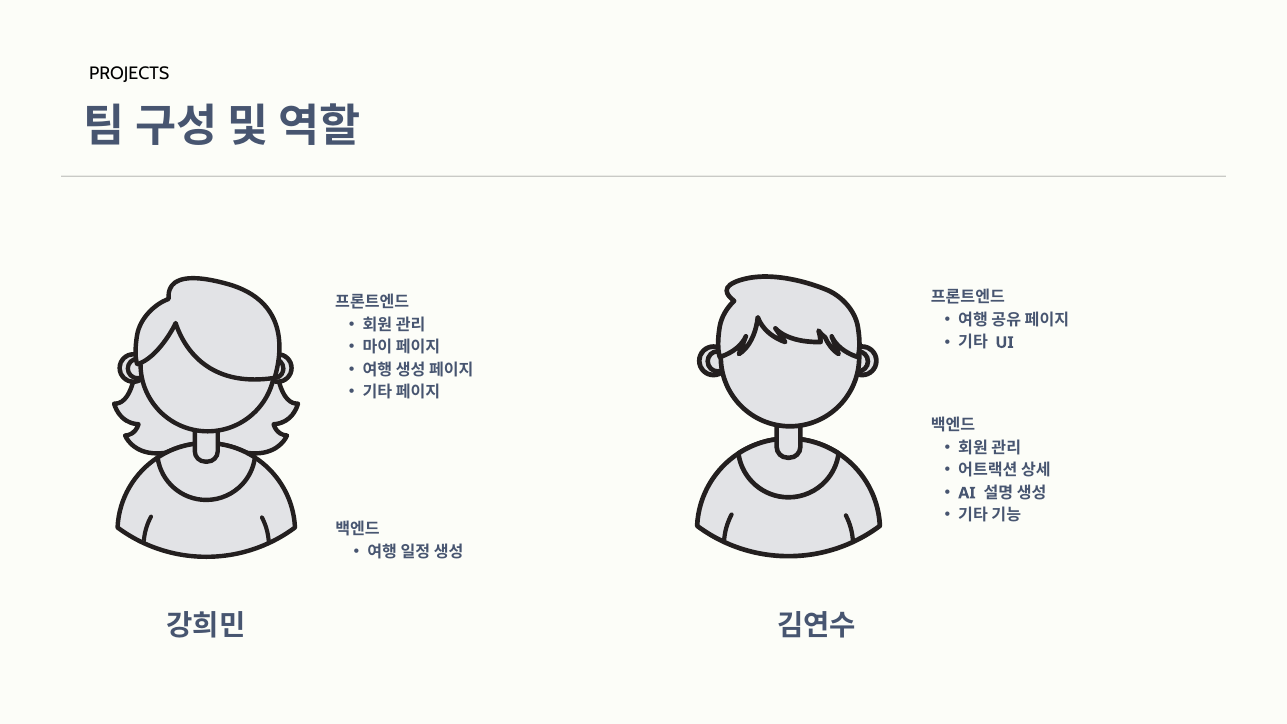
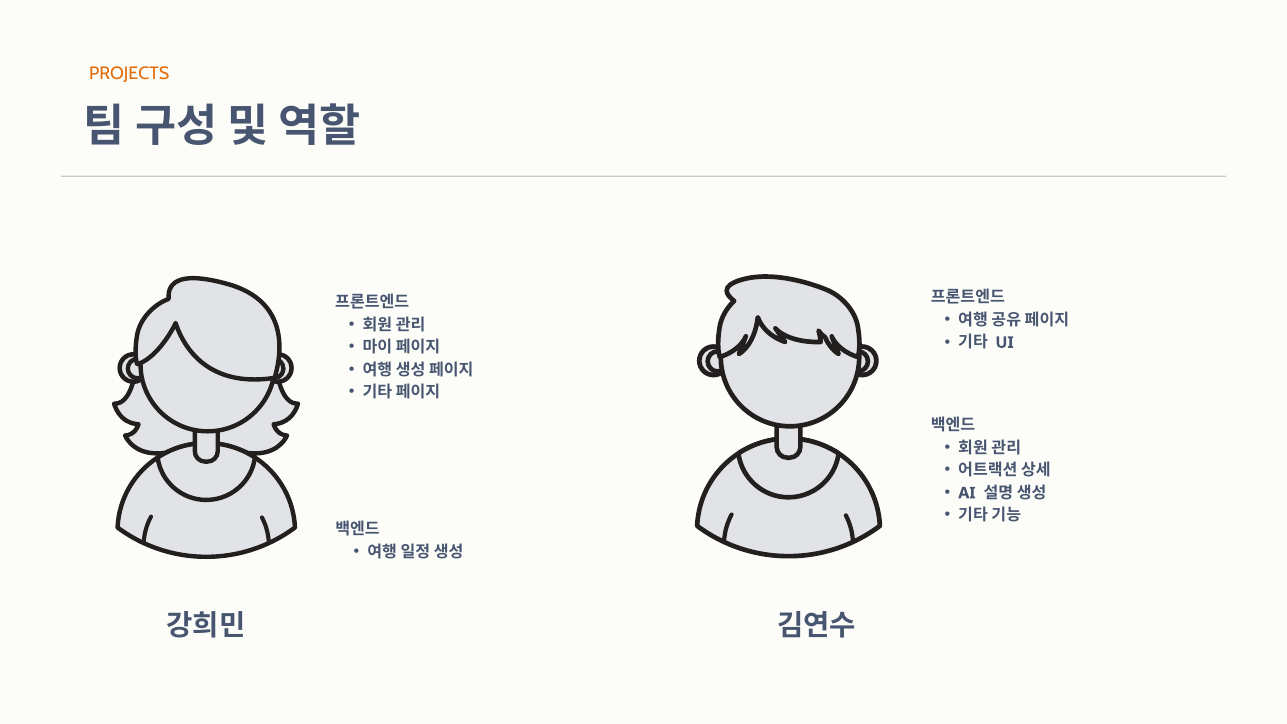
PROJECTS colour: black -> orange (129, 74)
